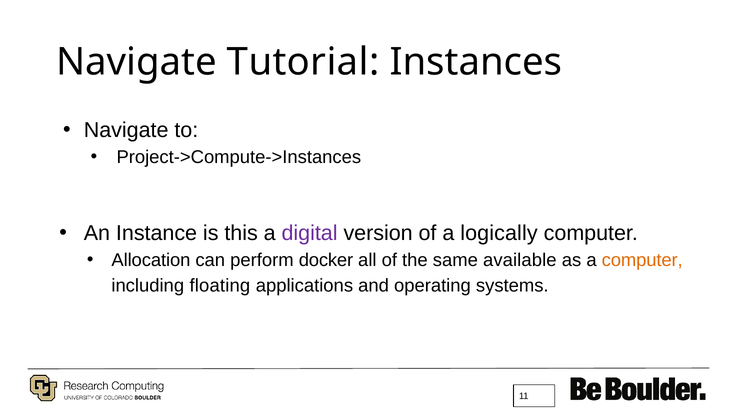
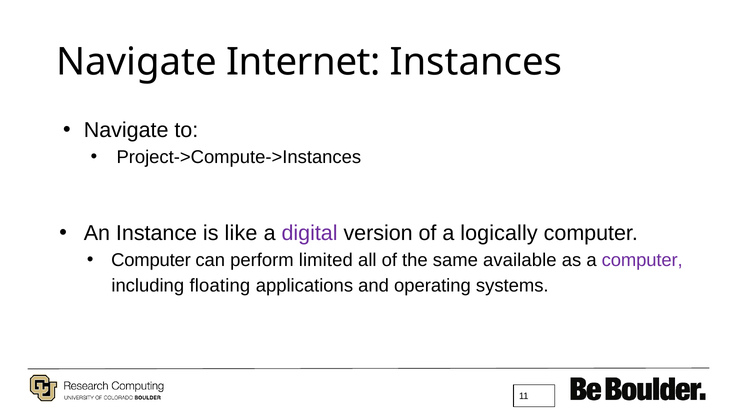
Tutorial: Tutorial -> Internet (303, 62)
this: this -> like (241, 233)
Allocation: Allocation -> Computer (151, 260)
docker: docker -> limited (326, 260)
computer colour: orange -> purple (642, 260)
